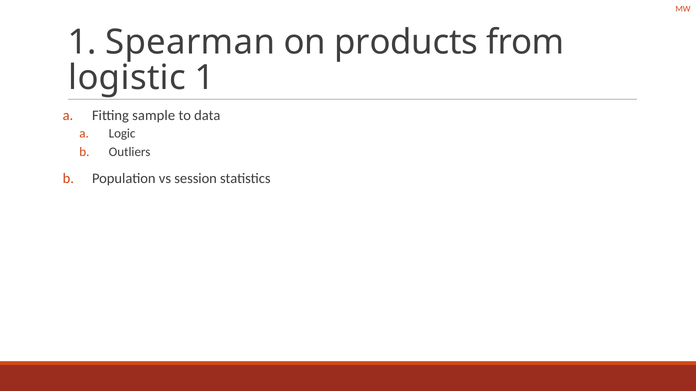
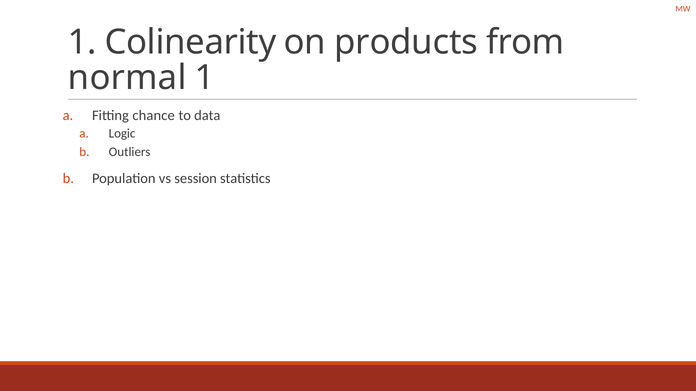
Spearman: Spearman -> Colinearity (190, 42)
logistic: logistic -> normal (127, 78)
sample: sample -> chance (154, 116)
